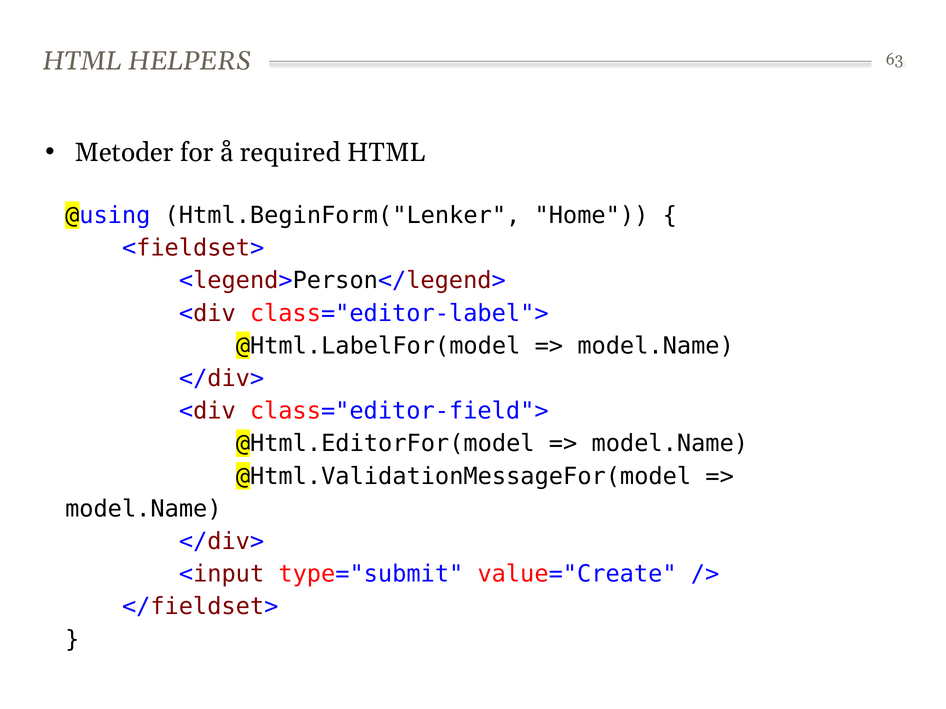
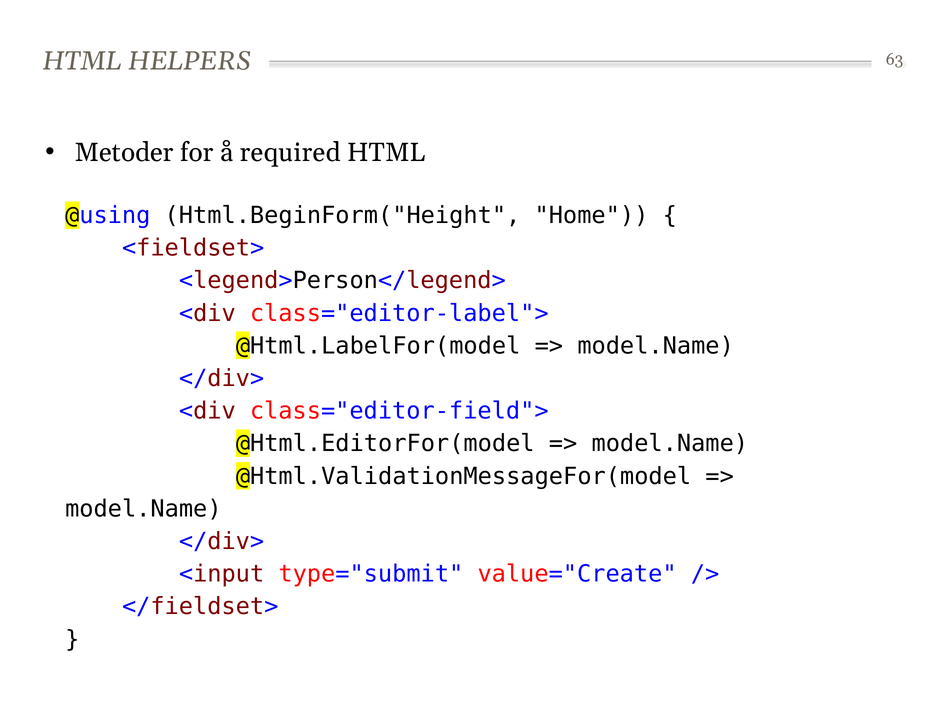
Html.BeginForm("Lenker: Html.BeginForm("Lenker -> Html.BeginForm("Height (342, 216)
